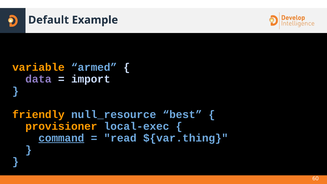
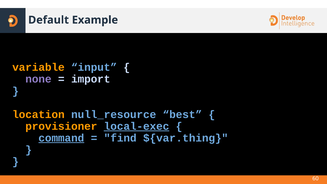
armed: armed -> input (94, 67)
data: data -> none (38, 79)
friendly: friendly -> location (38, 114)
local-exec underline: none -> present (137, 126)
read: read -> find (120, 138)
